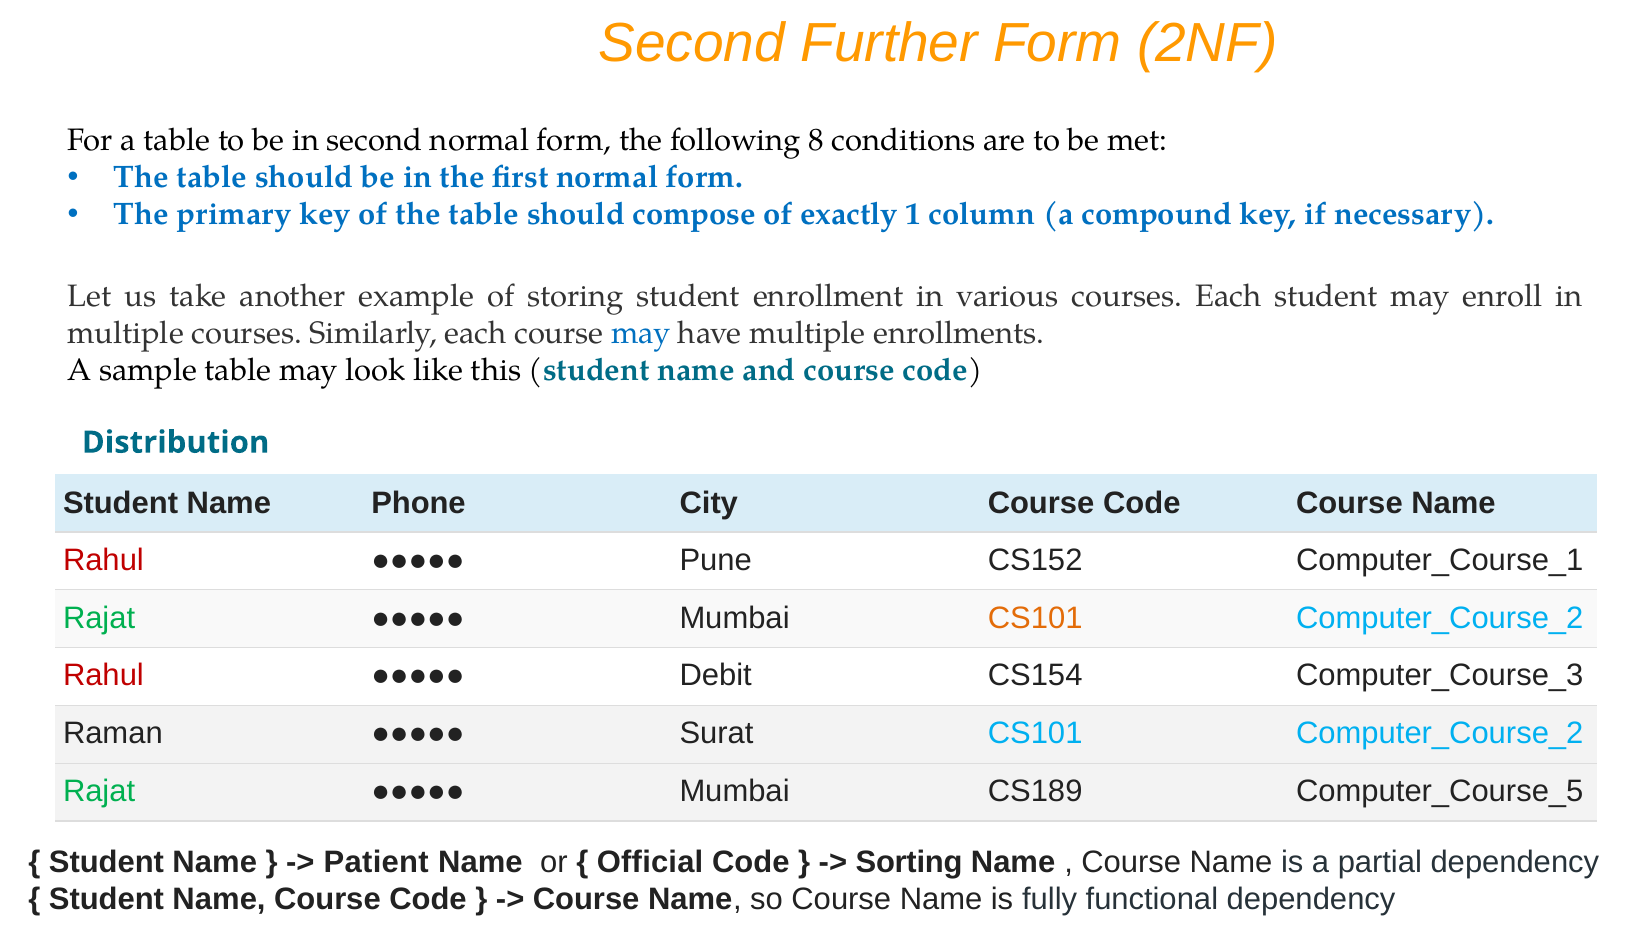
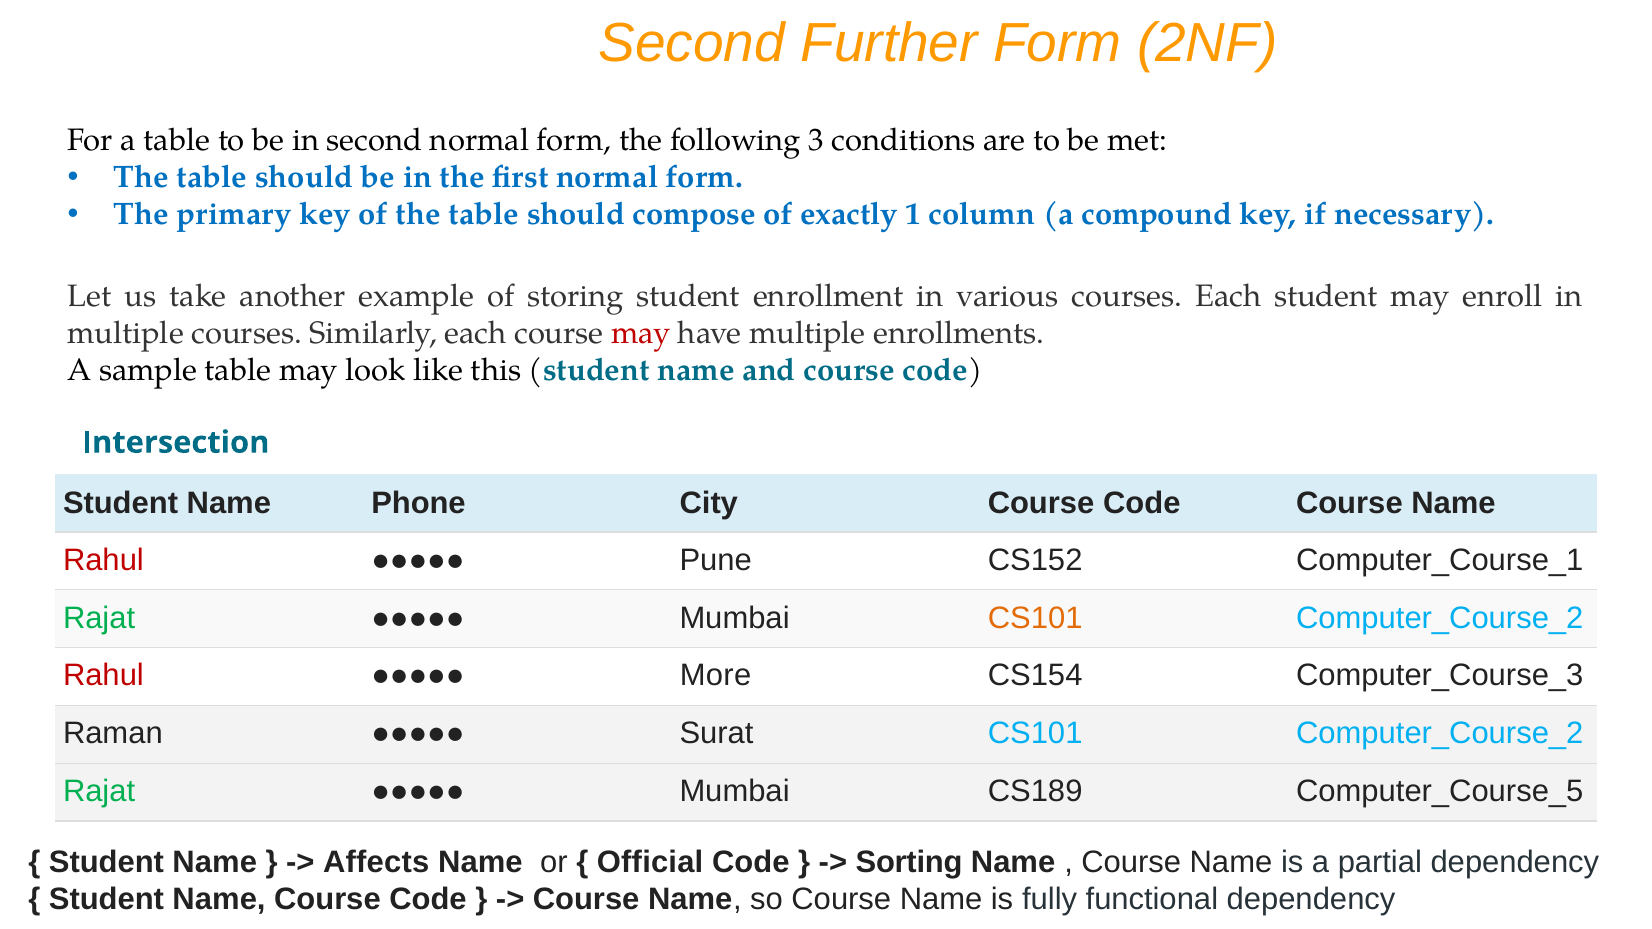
8: 8 -> 3 (816, 140)
may colour: blue -> red (641, 333)
Distribution: Distribution -> Intersection (176, 443)
Debit: Debit -> More (716, 676)
Patient: Patient -> Affects (376, 862)
